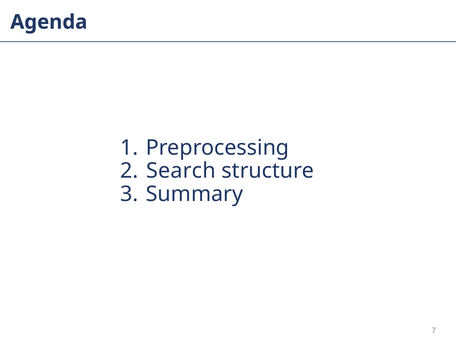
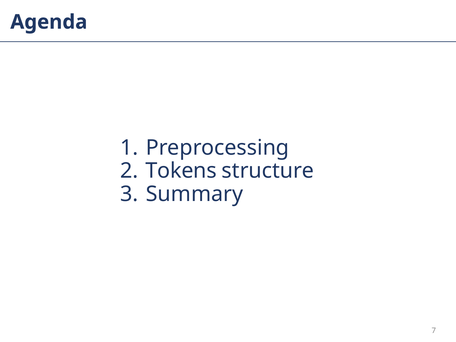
Search: Search -> Tokens (181, 171)
